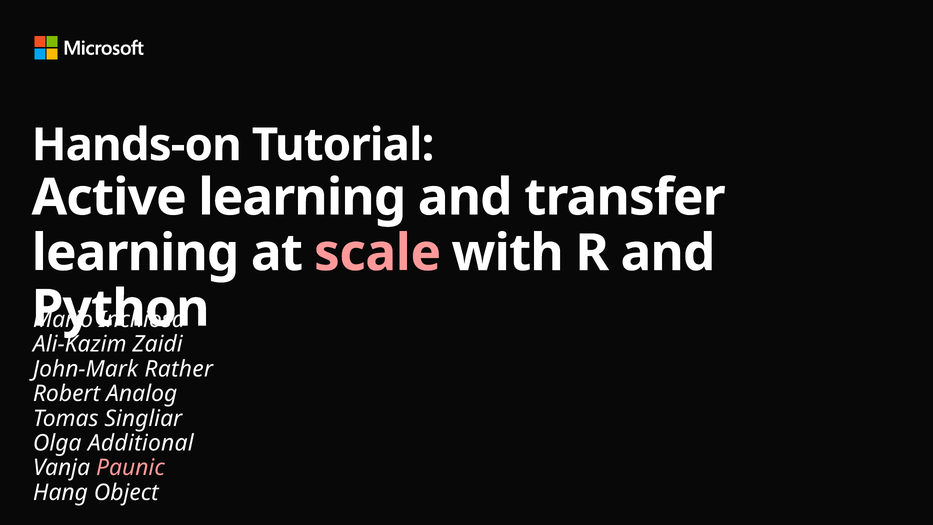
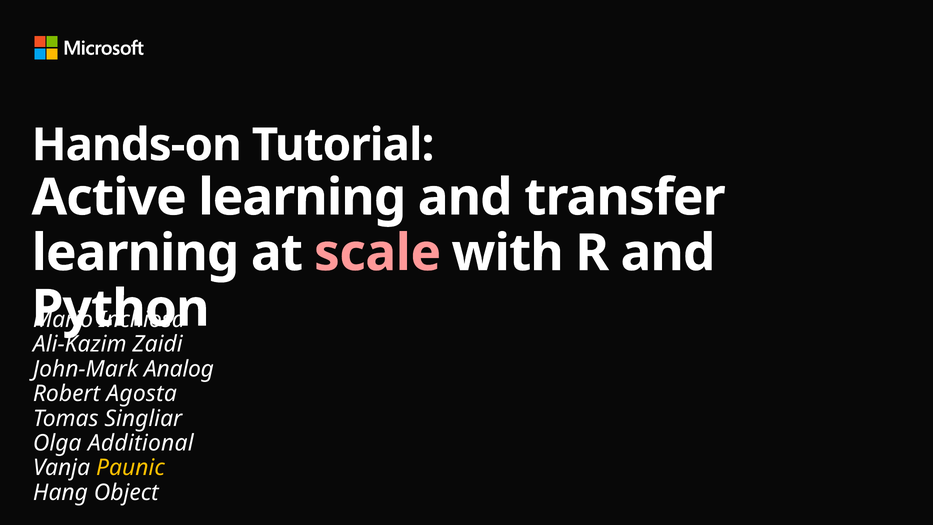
Rather: Rather -> Analog (179, 369)
Analog: Analog -> Agosta (142, 394)
Paunic colour: pink -> yellow (130, 468)
